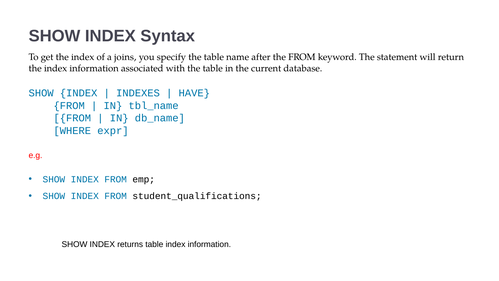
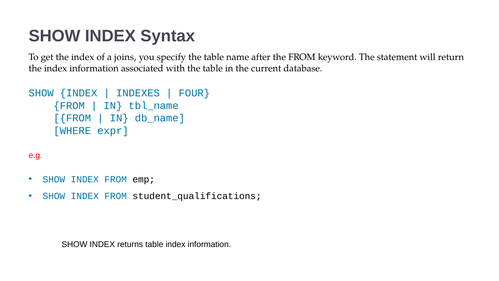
HAVE: HAVE -> FOUR (194, 93)
